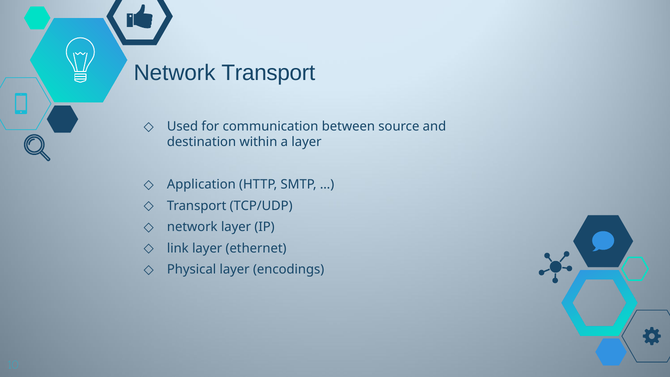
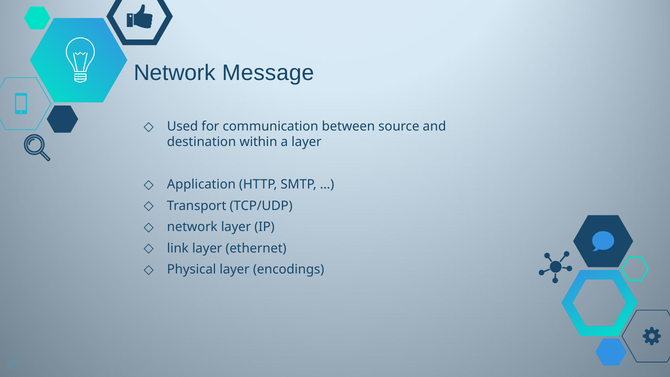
Network Transport: Transport -> Message (268, 73)
